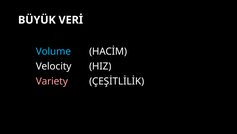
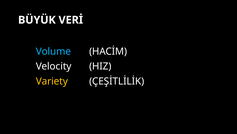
Variety colour: pink -> yellow (52, 81)
